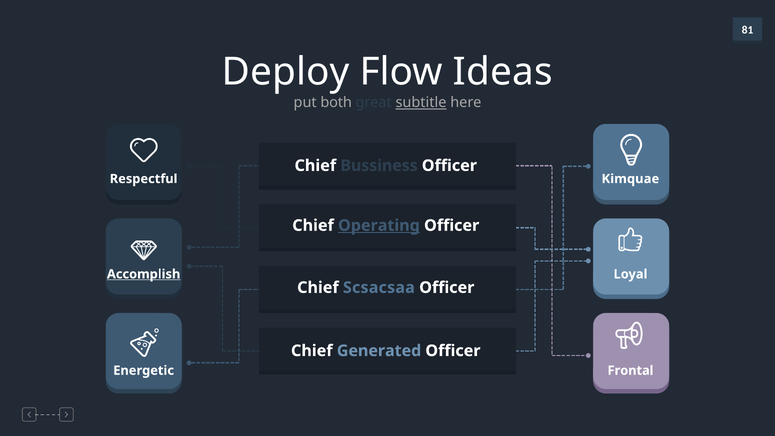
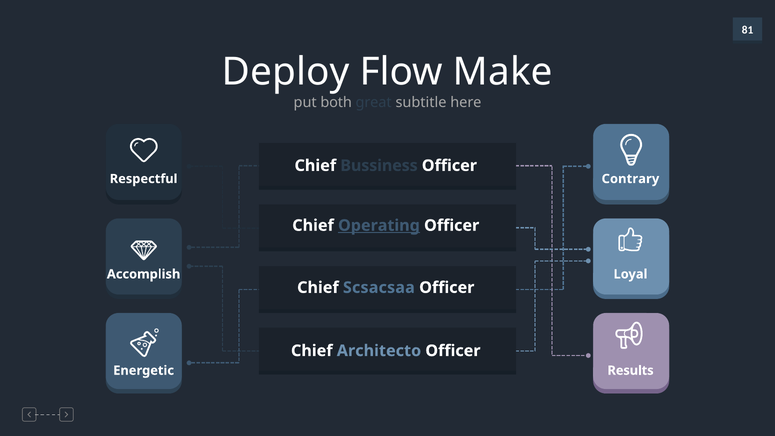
Ideas: Ideas -> Make (503, 72)
subtitle underline: present -> none (421, 103)
Kimquae: Kimquae -> Contrary (630, 179)
Accomplish underline: present -> none (144, 274)
Generated: Generated -> Architecto (379, 351)
Frontal: Frontal -> Results (631, 370)
